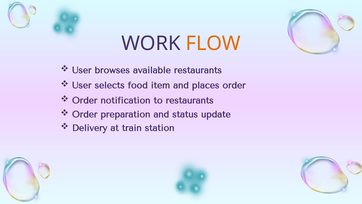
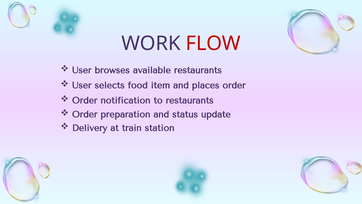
FLOW colour: orange -> red (213, 44)
